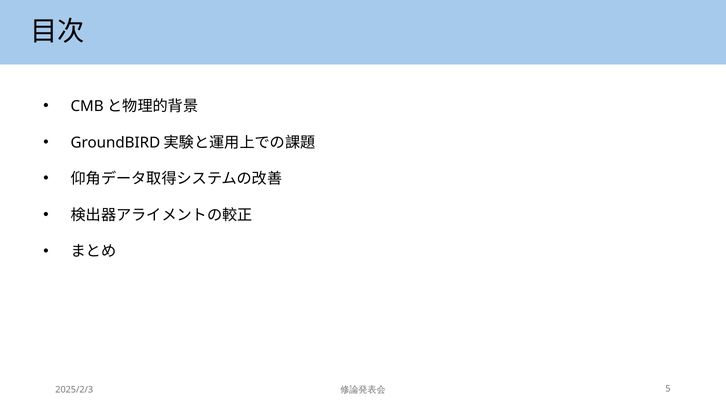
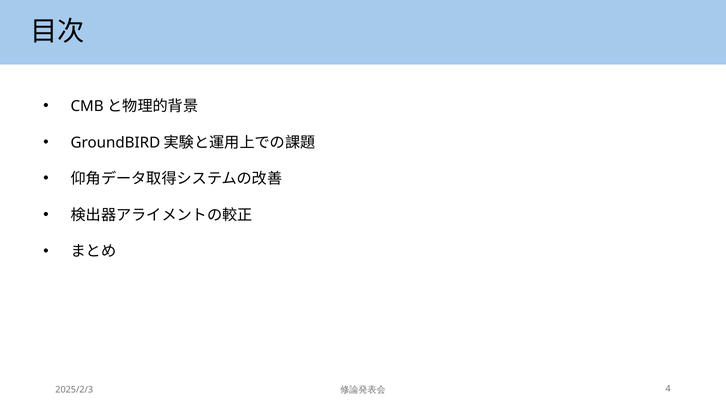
5: 5 -> 4 (668, 389)
